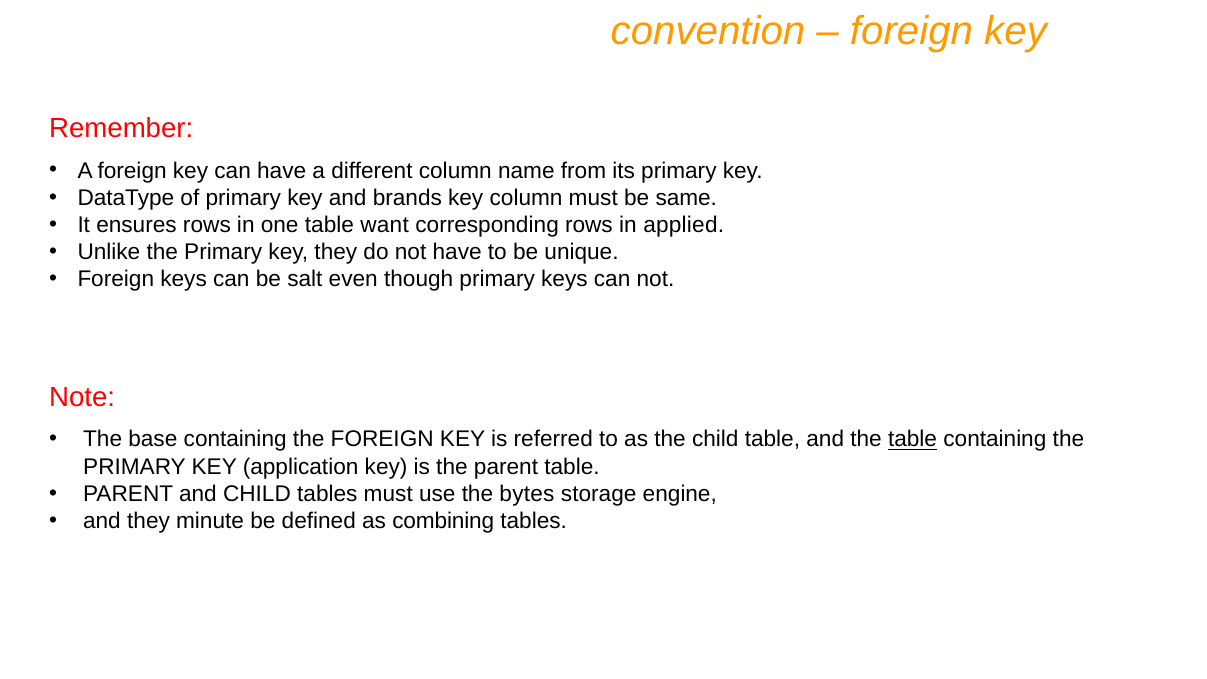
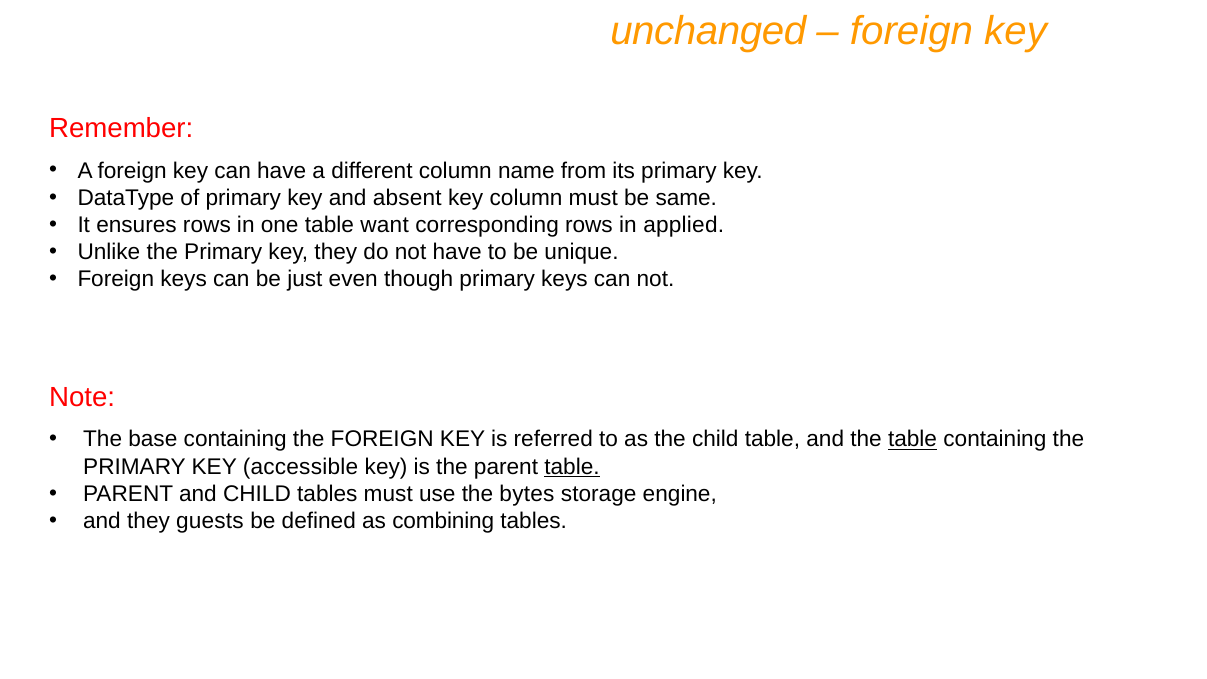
convention: convention -> unchanged (708, 31)
brands: brands -> absent (407, 198)
salt: salt -> just (305, 279)
application: application -> accessible (300, 467)
table underline: none -> present (572, 467)
minute: minute -> guests (210, 521)
